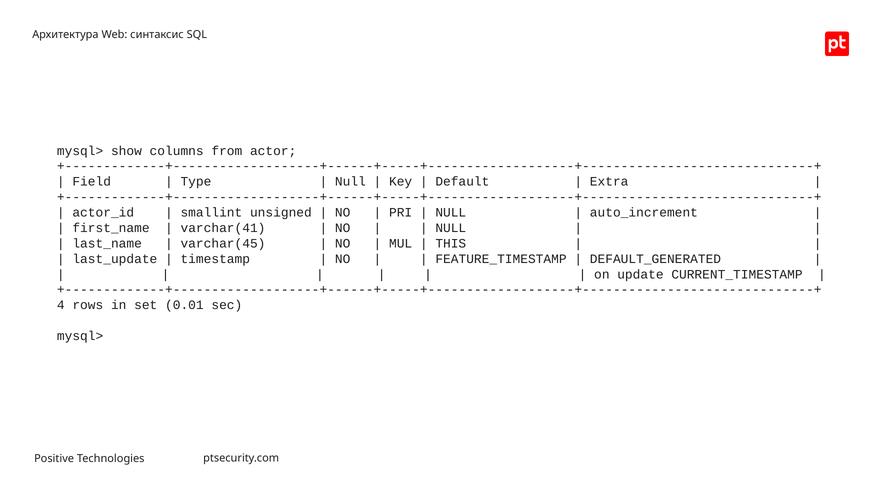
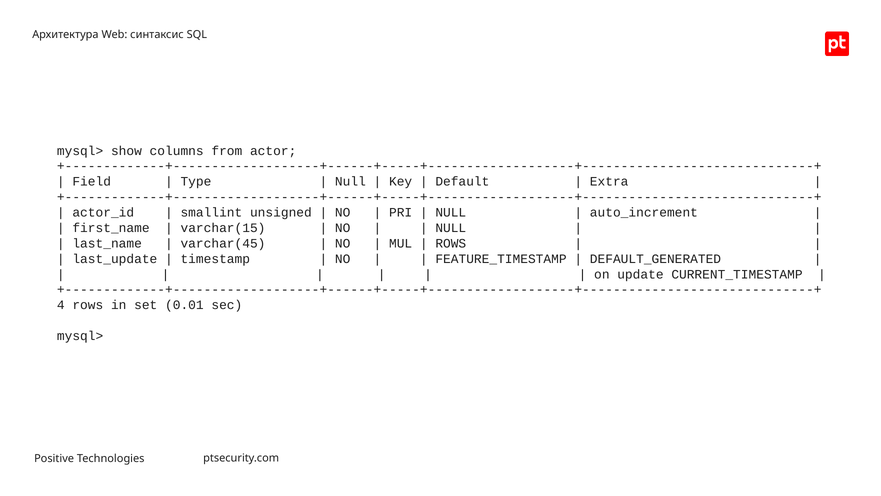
varchar(41: varchar(41 -> varchar(15 (223, 228)
THIS: THIS -> ROWS (451, 243)
